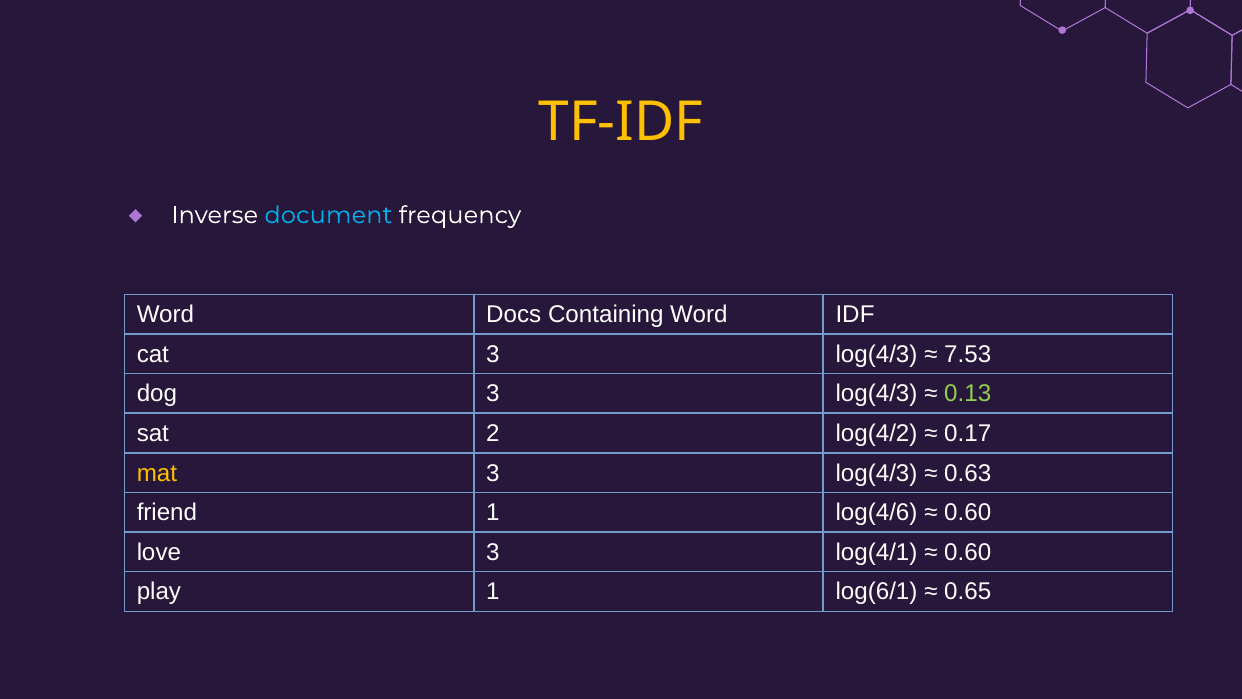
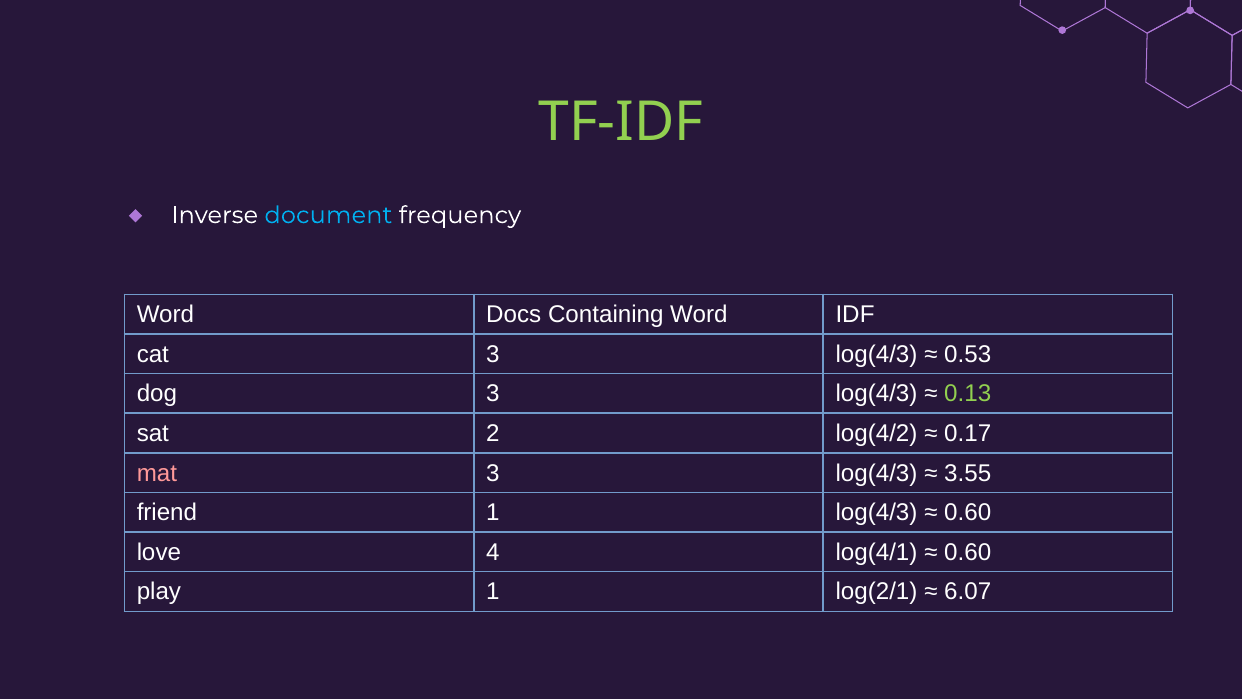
TF-IDF colour: yellow -> light green (621, 123)
7.53: 7.53 -> 0.53 (968, 354)
mat colour: yellow -> pink (157, 473)
0.63: 0.63 -> 3.55 (968, 473)
1 log(4/6: log(4/6 -> log(4/3 (877, 512)
love 3: 3 -> 4 (493, 552)
log(6/1: log(6/1 -> log(2/1 (877, 592)
0.65: 0.65 -> 6.07 (968, 592)
